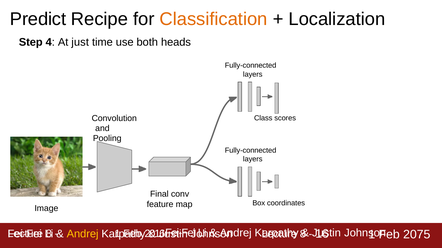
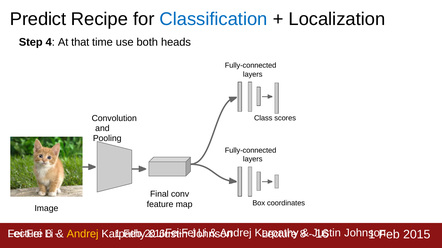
Classification colour: orange -> blue (214, 19)
just: just -> that (80, 42)
2075: 2075 -> 2015 (417, 235)
